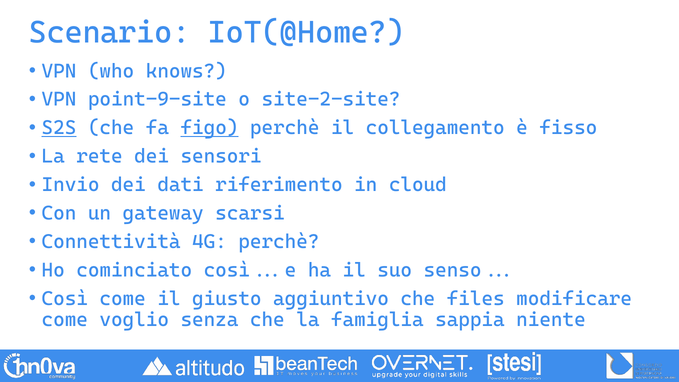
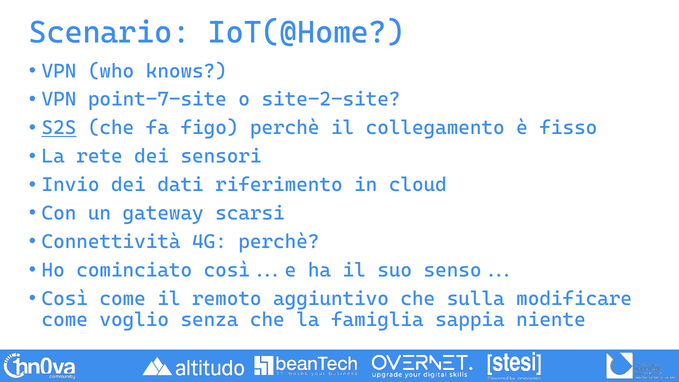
point-9-site: point-9-site -> point-7-site (157, 99)
figo underline: present -> none (209, 128)
giusto: giusto -> remoto (227, 298)
files: files -> sulla (476, 298)
